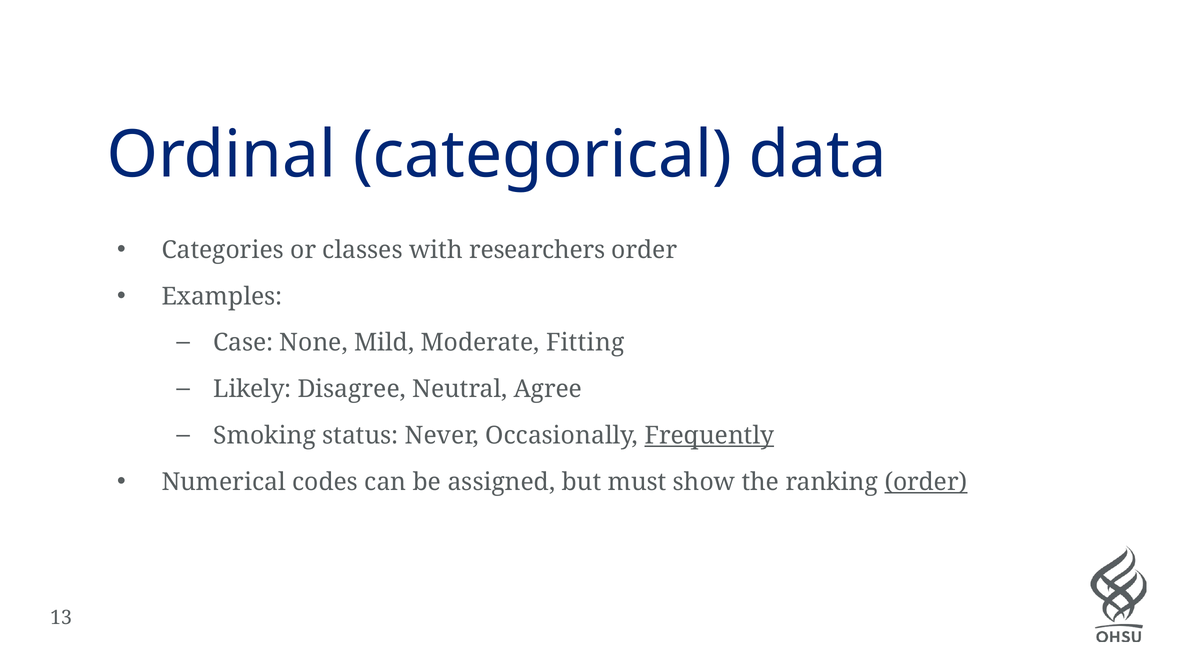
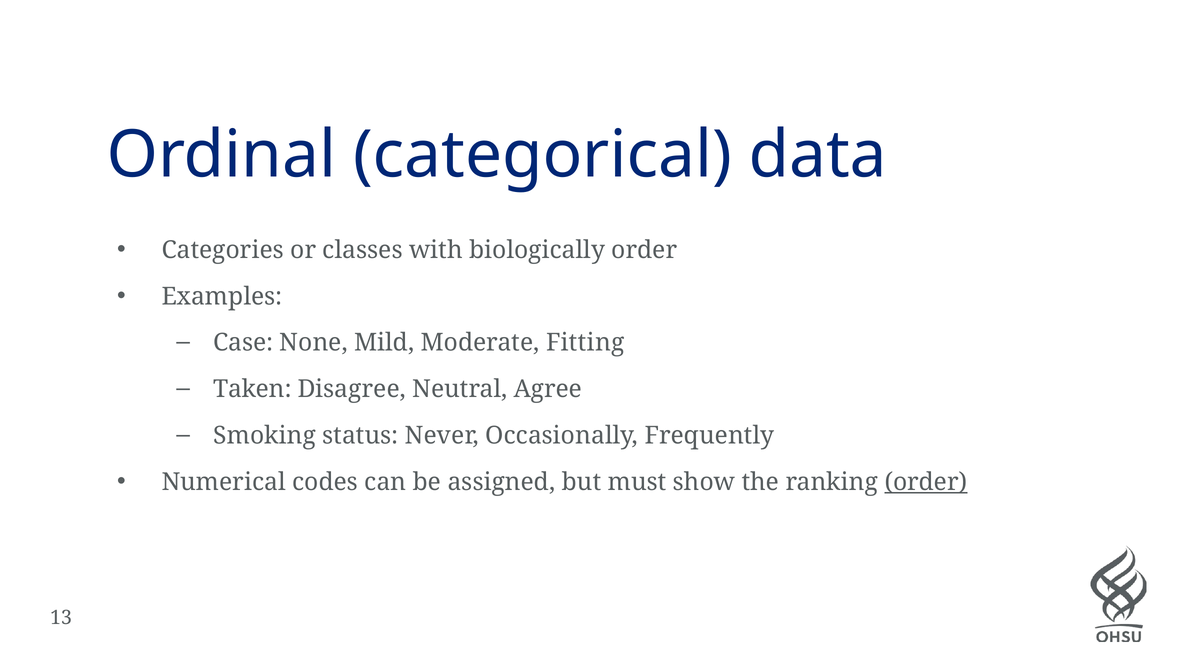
researchers: researchers -> biologically (537, 250)
Likely: Likely -> Taken (252, 389)
Frequently underline: present -> none (709, 436)
